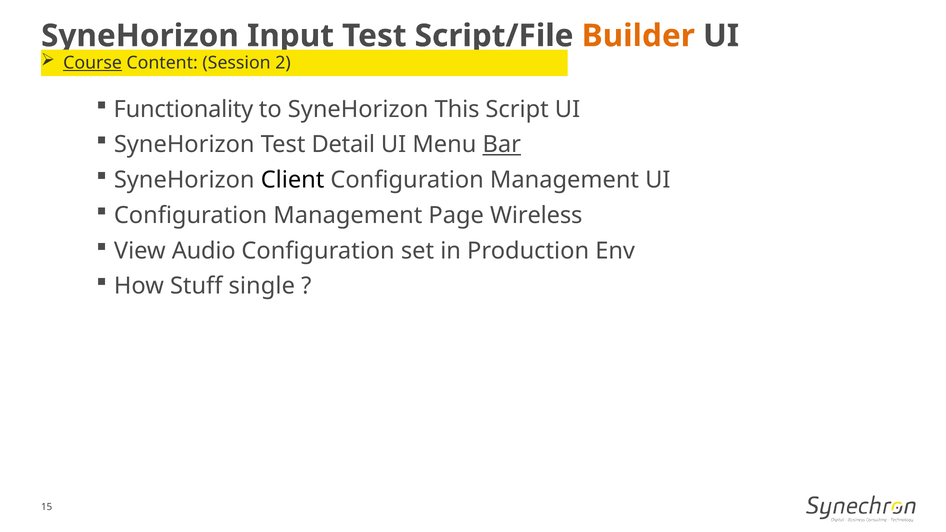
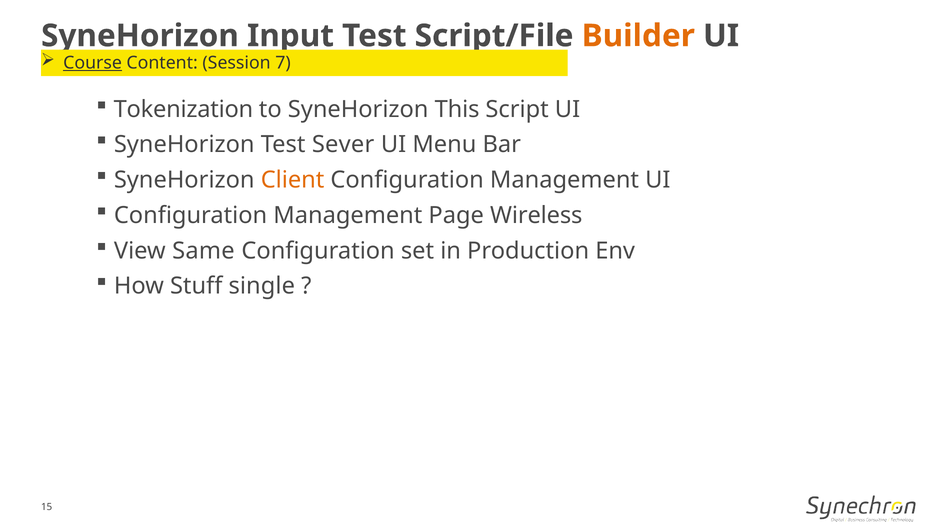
2: 2 -> 7 (283, 63)
Functionality: Functionality -> Tokenization (183, 109)
Detail: Detail -> Sever (343, 145)
Bar underline: present -> none (502, 145)
Client colour: black -> orange (293, 180)
Audio: Audio -> Same (203, 251)
